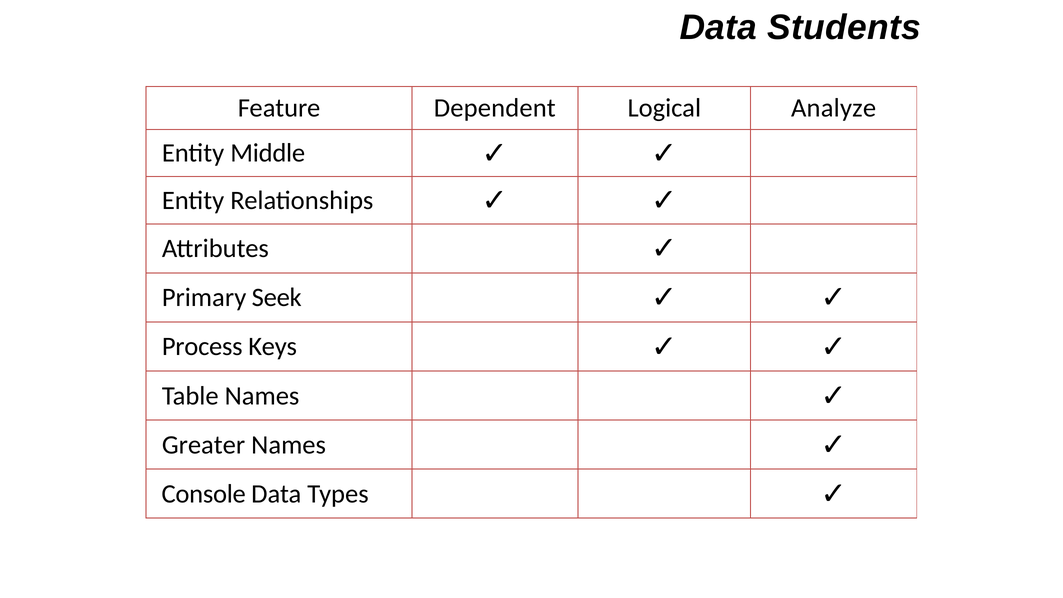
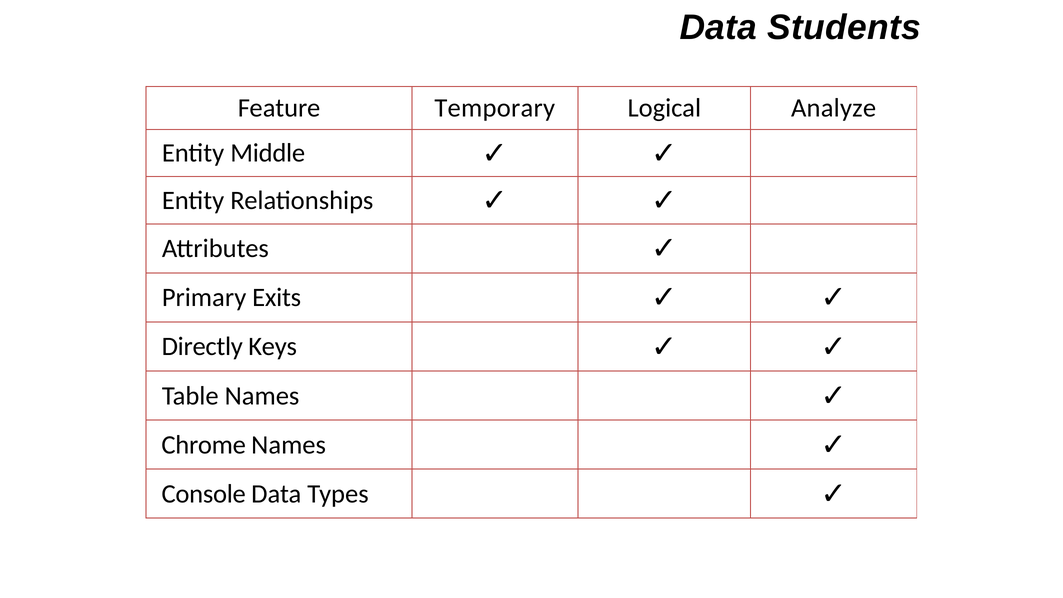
Dependent: Dependent -> Temporary (495, 108)
Seek: Seek -> Exits (277, 298)
Process: Process -> Directly (202, 347)
Greater: Greater -> Chrome (204, 445)
